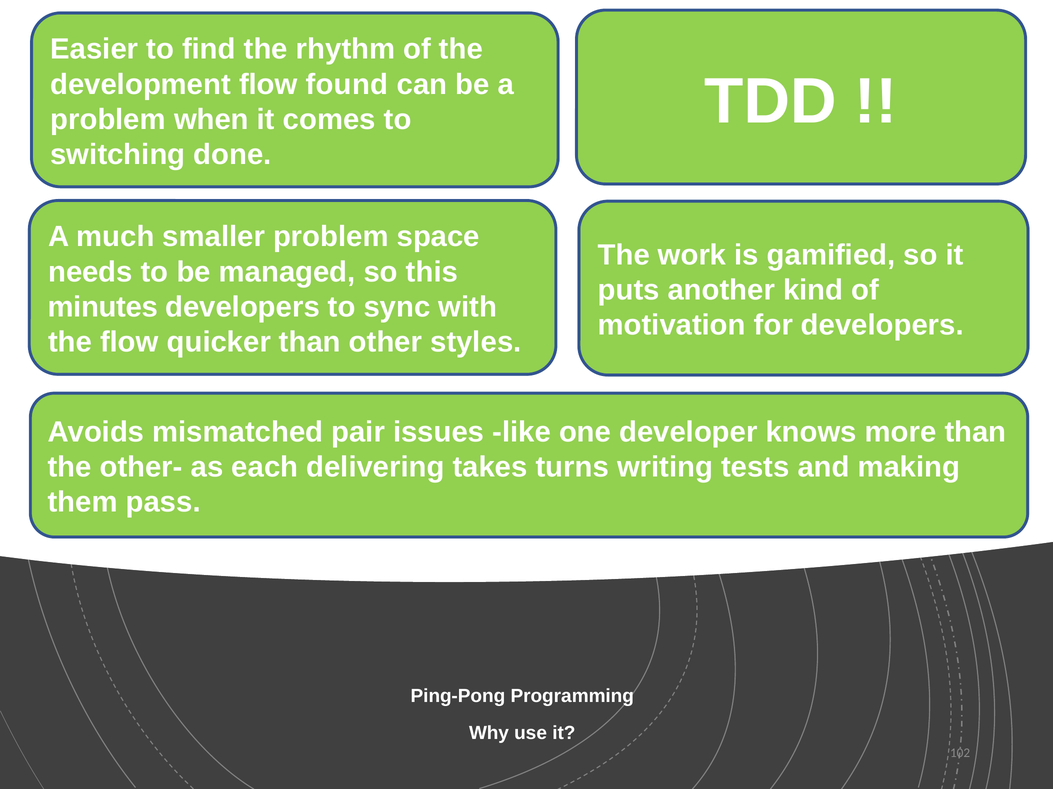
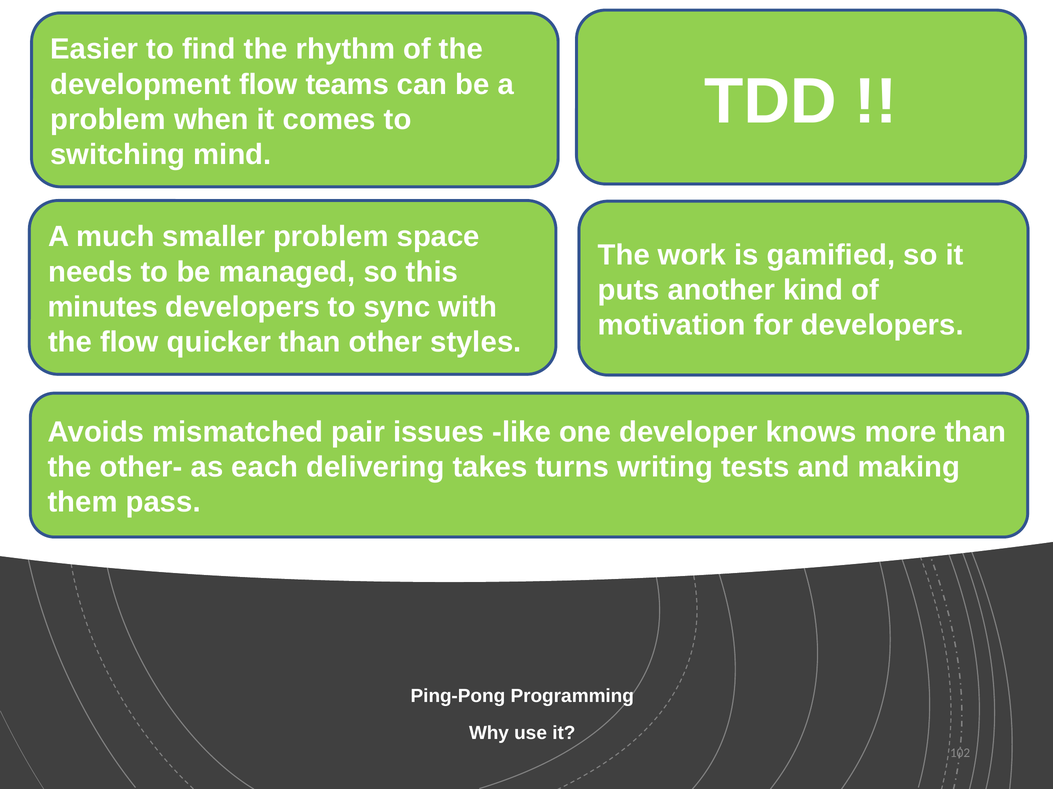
found: found -> teams (347, 84)
done: done -> mind (232, 155)
